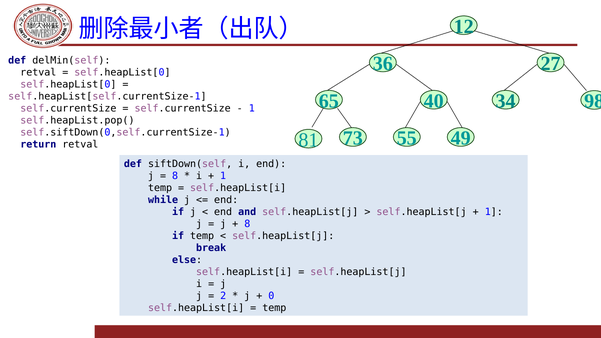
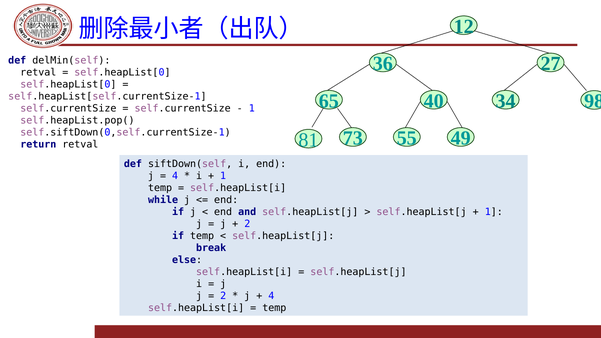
8: 8 -> 4 (175, 176)
8: 8 -> 2 (247, 224)
0: 0 -> 4 (271, 296)
